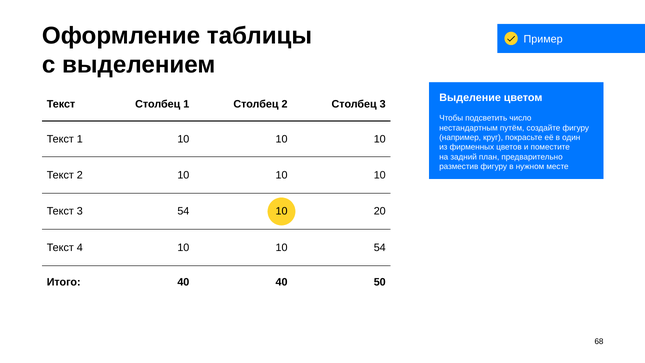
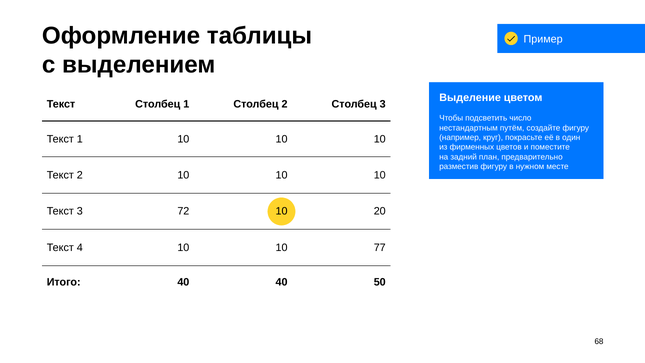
3 54: 54 -> 72 (183, 211)
10 54: 54 -> 77 (380, 248)
